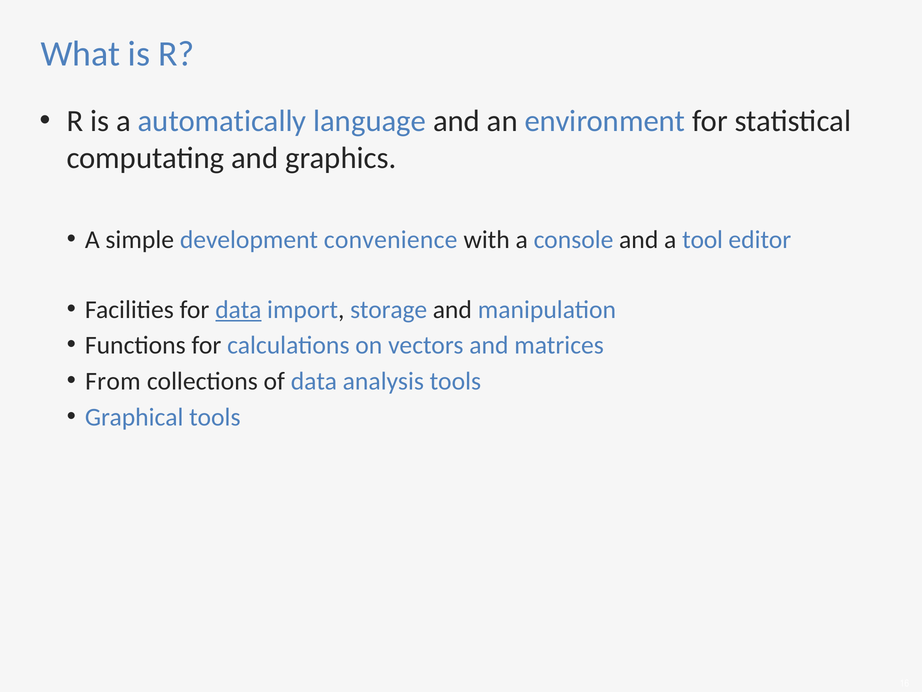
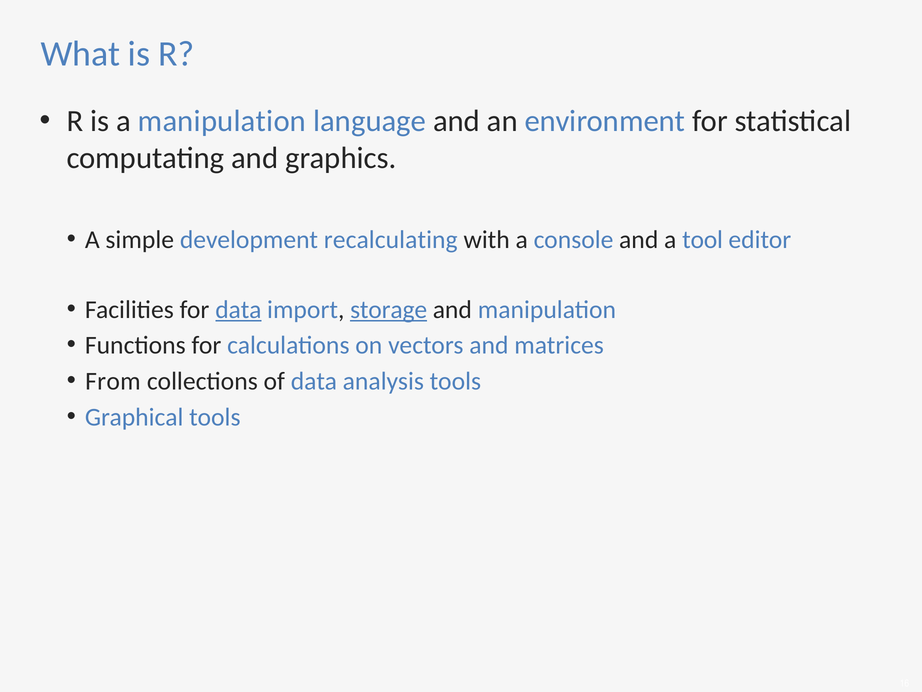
a automatically: automatically -> manipulation (222, 121)
convenience: convenience -> recalculating (391, 240)
storage underline: none -> present (389, 309)
